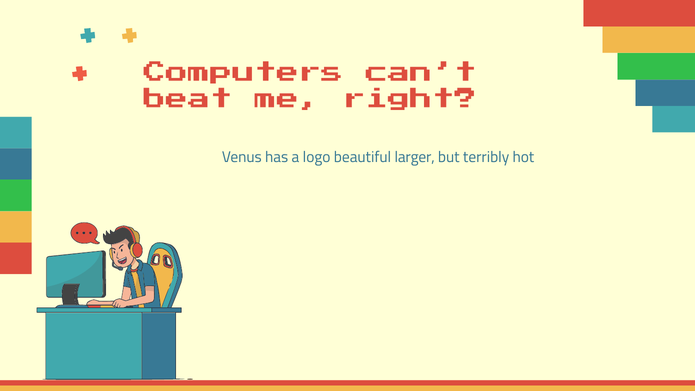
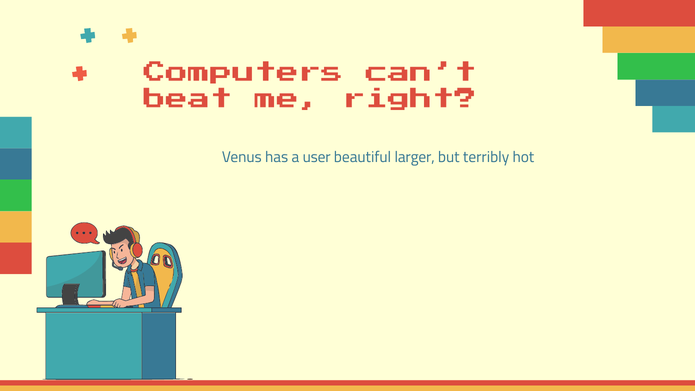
logo: logo -> user (317, 157)
